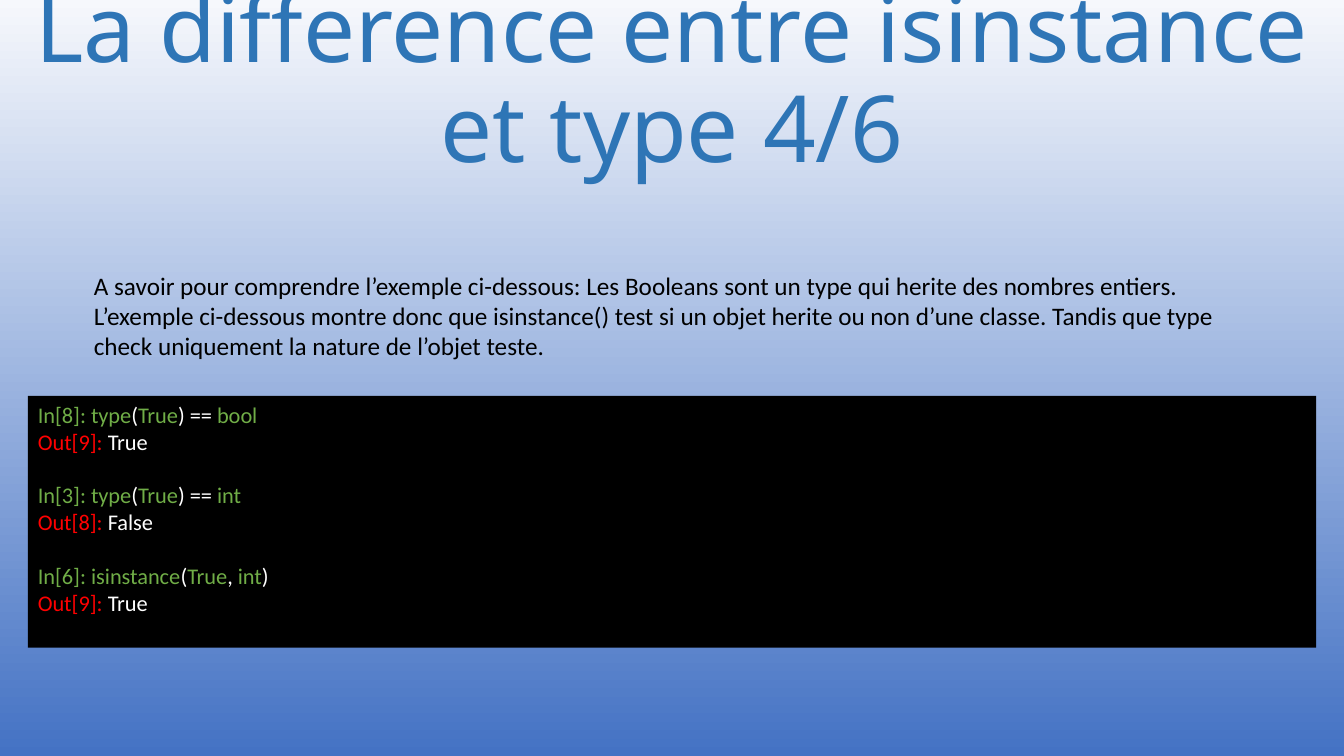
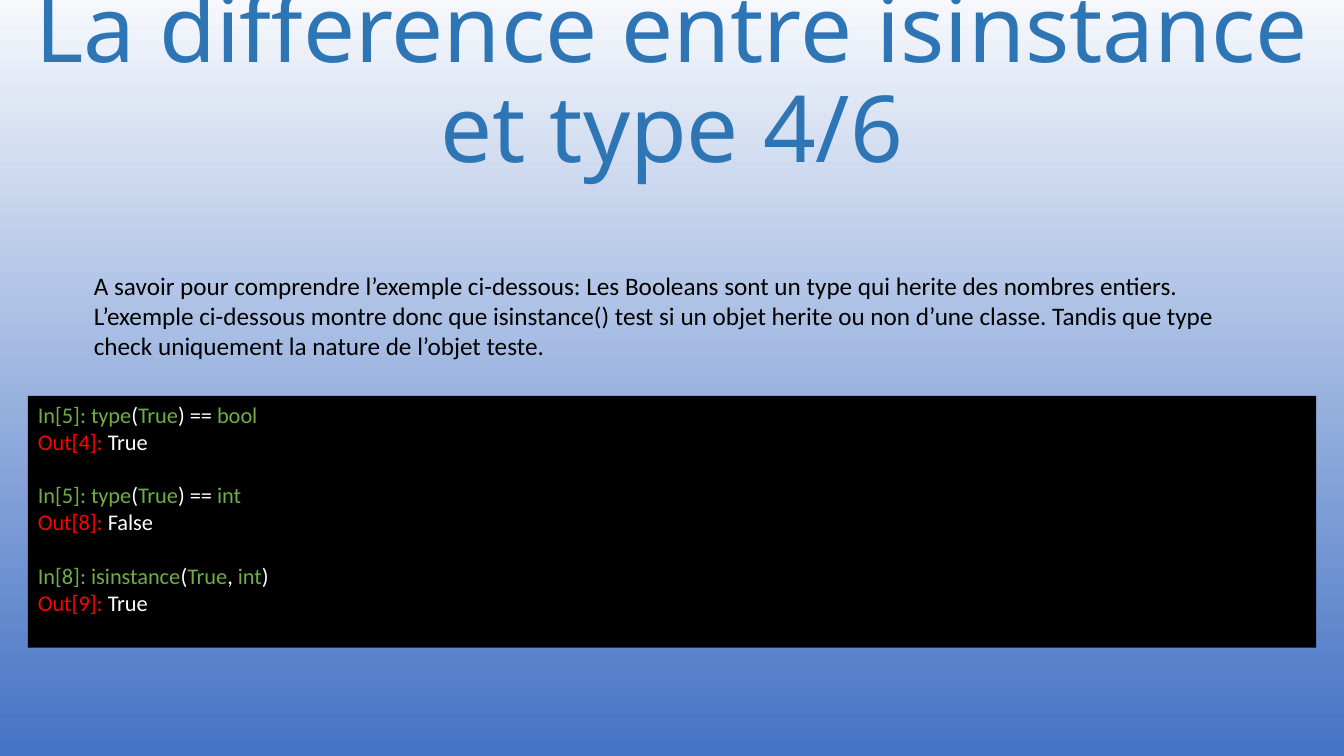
In[8: In[8 -> In[5 (62, 416)
Out[9: Out[9 -> Out[4 (70, 443)
In[3: In[3 -> In[5 (62, 497)
In[6: In[6 -> In[8 (62, 577)
